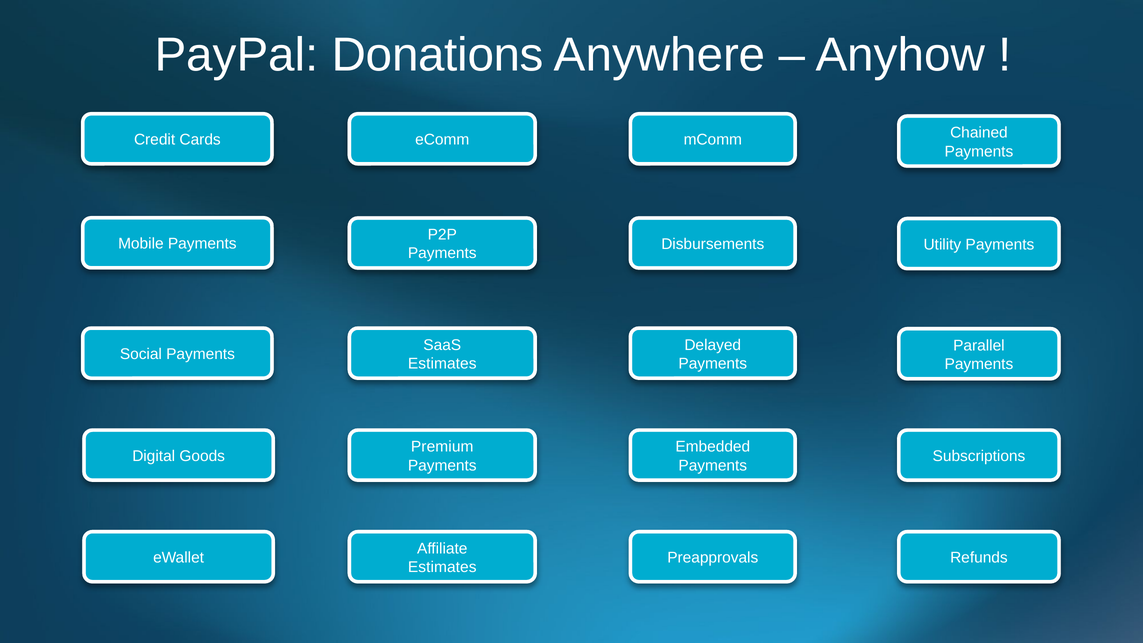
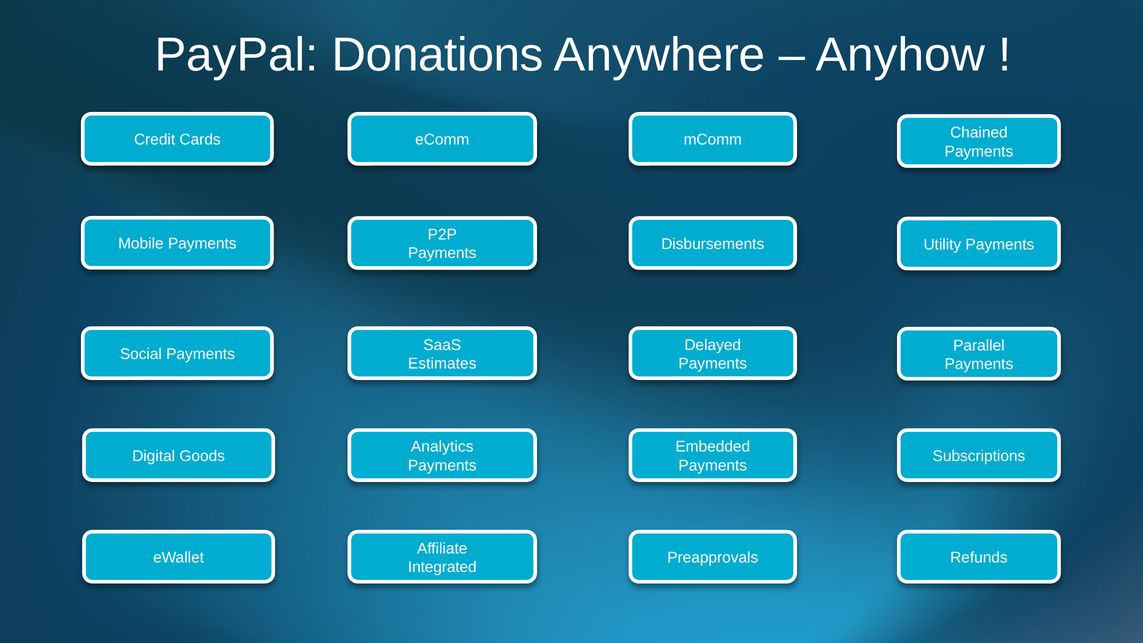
Premium: Premium -> Analytics (442, 447)
Estimates: Estimates -> Integrated (442, 567)
